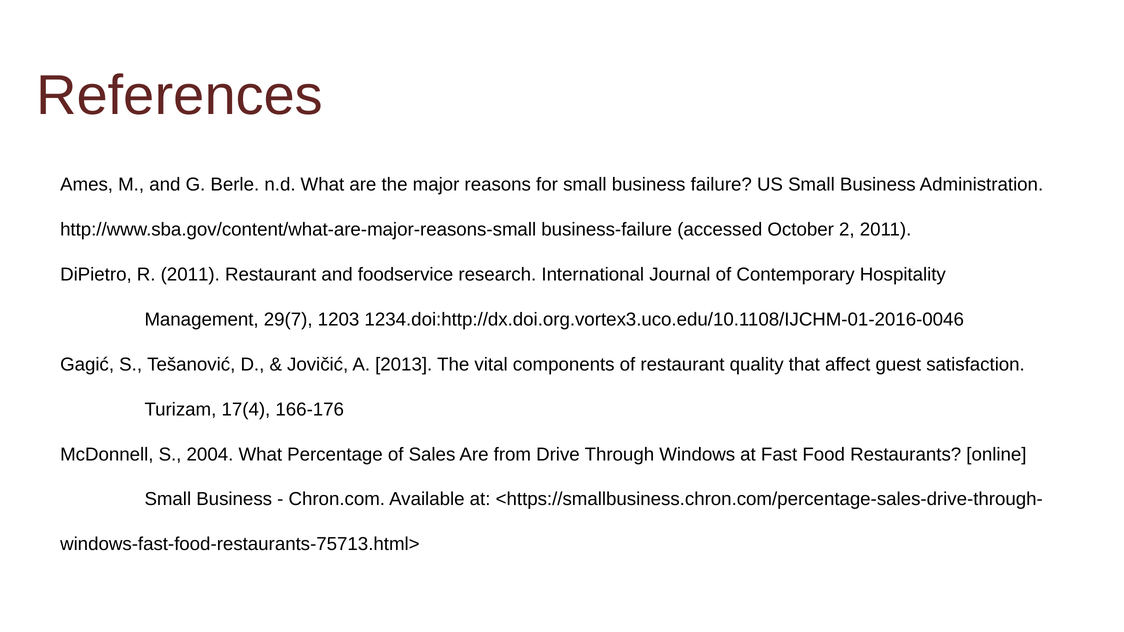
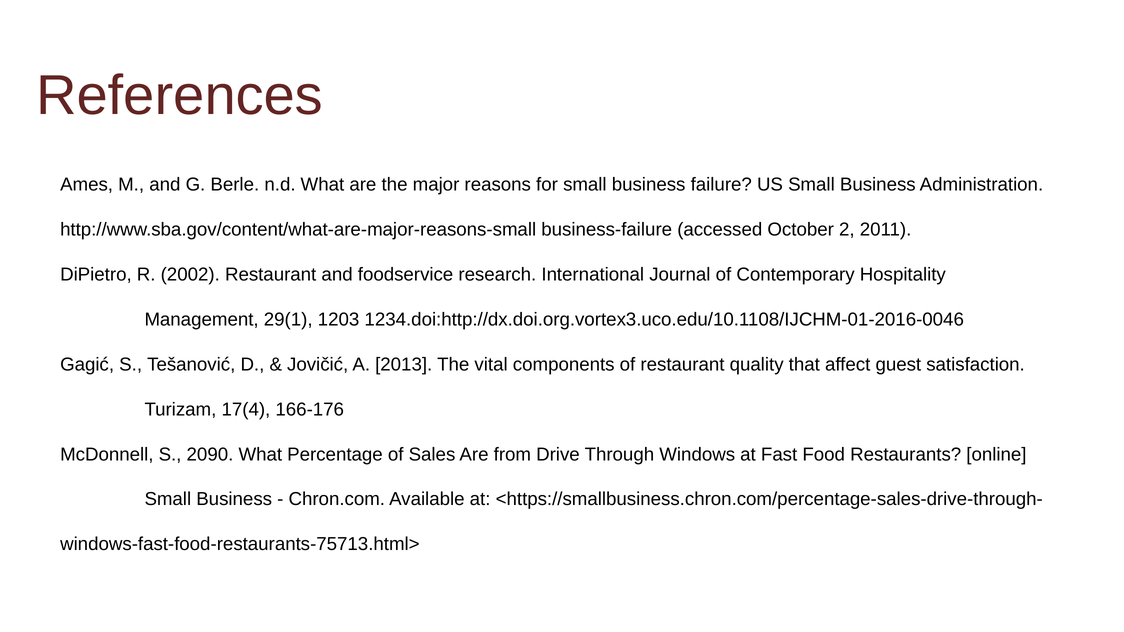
R 2011: 2011 -> 2002 (190, 275)
29(7: 29(7 -> 29(1 (288, 320)
2004: 2004 -> 2090 (210, 455)
